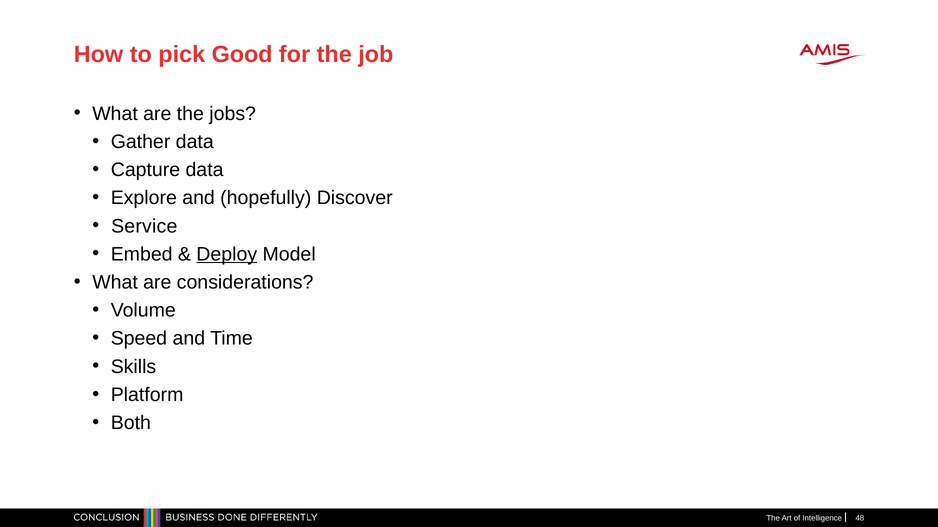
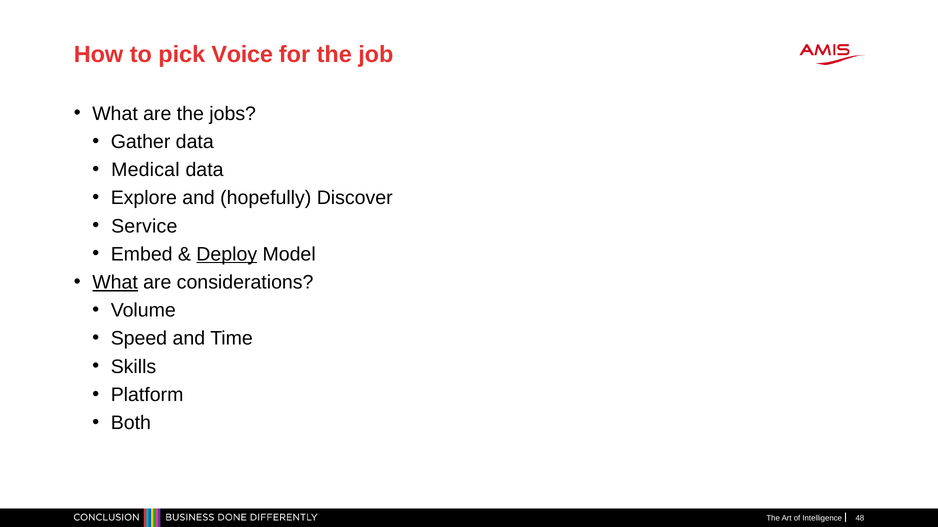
Good: Good -> Voice (242, 55)
Capture: Capture -> Medical (145, 170)
What underline: none -> present (115, 283)
